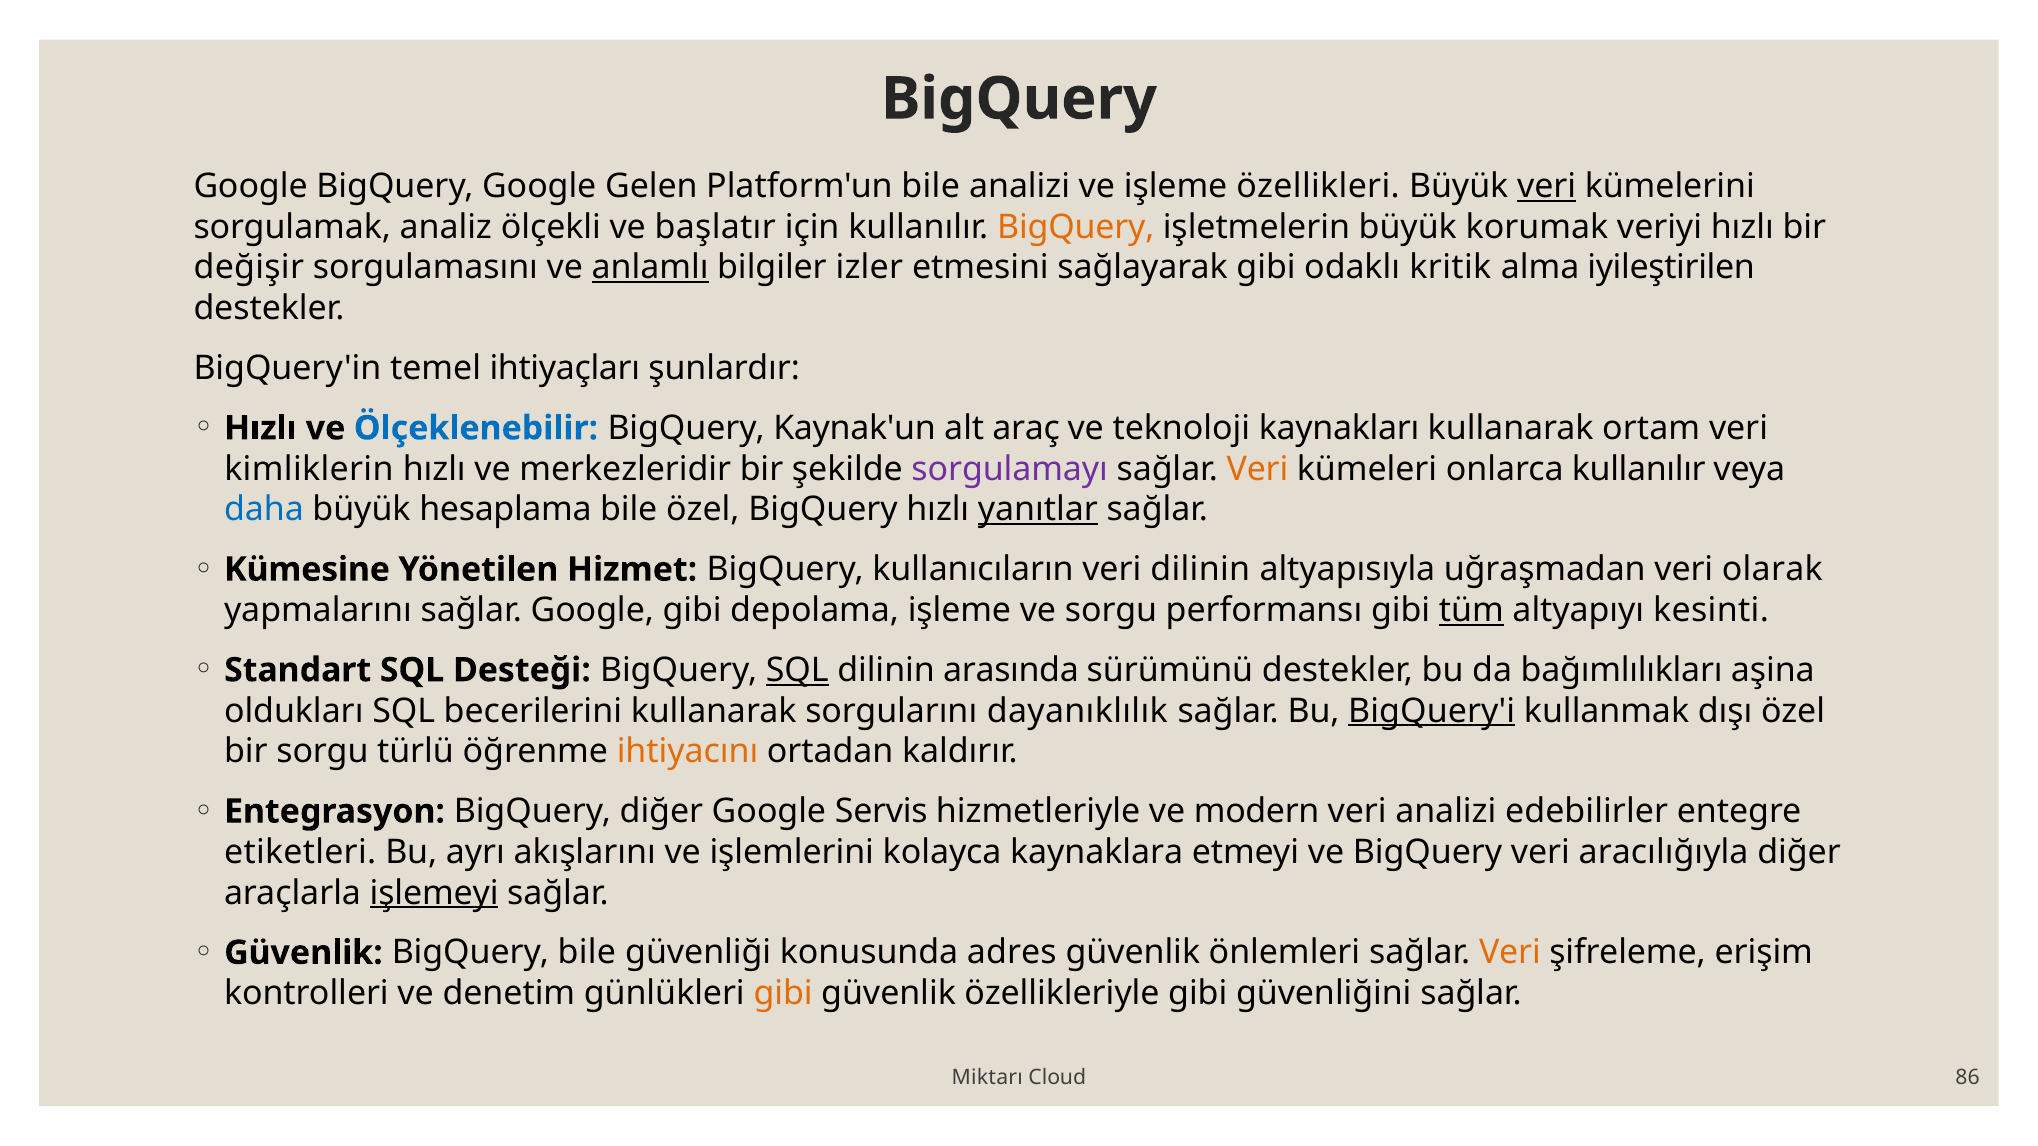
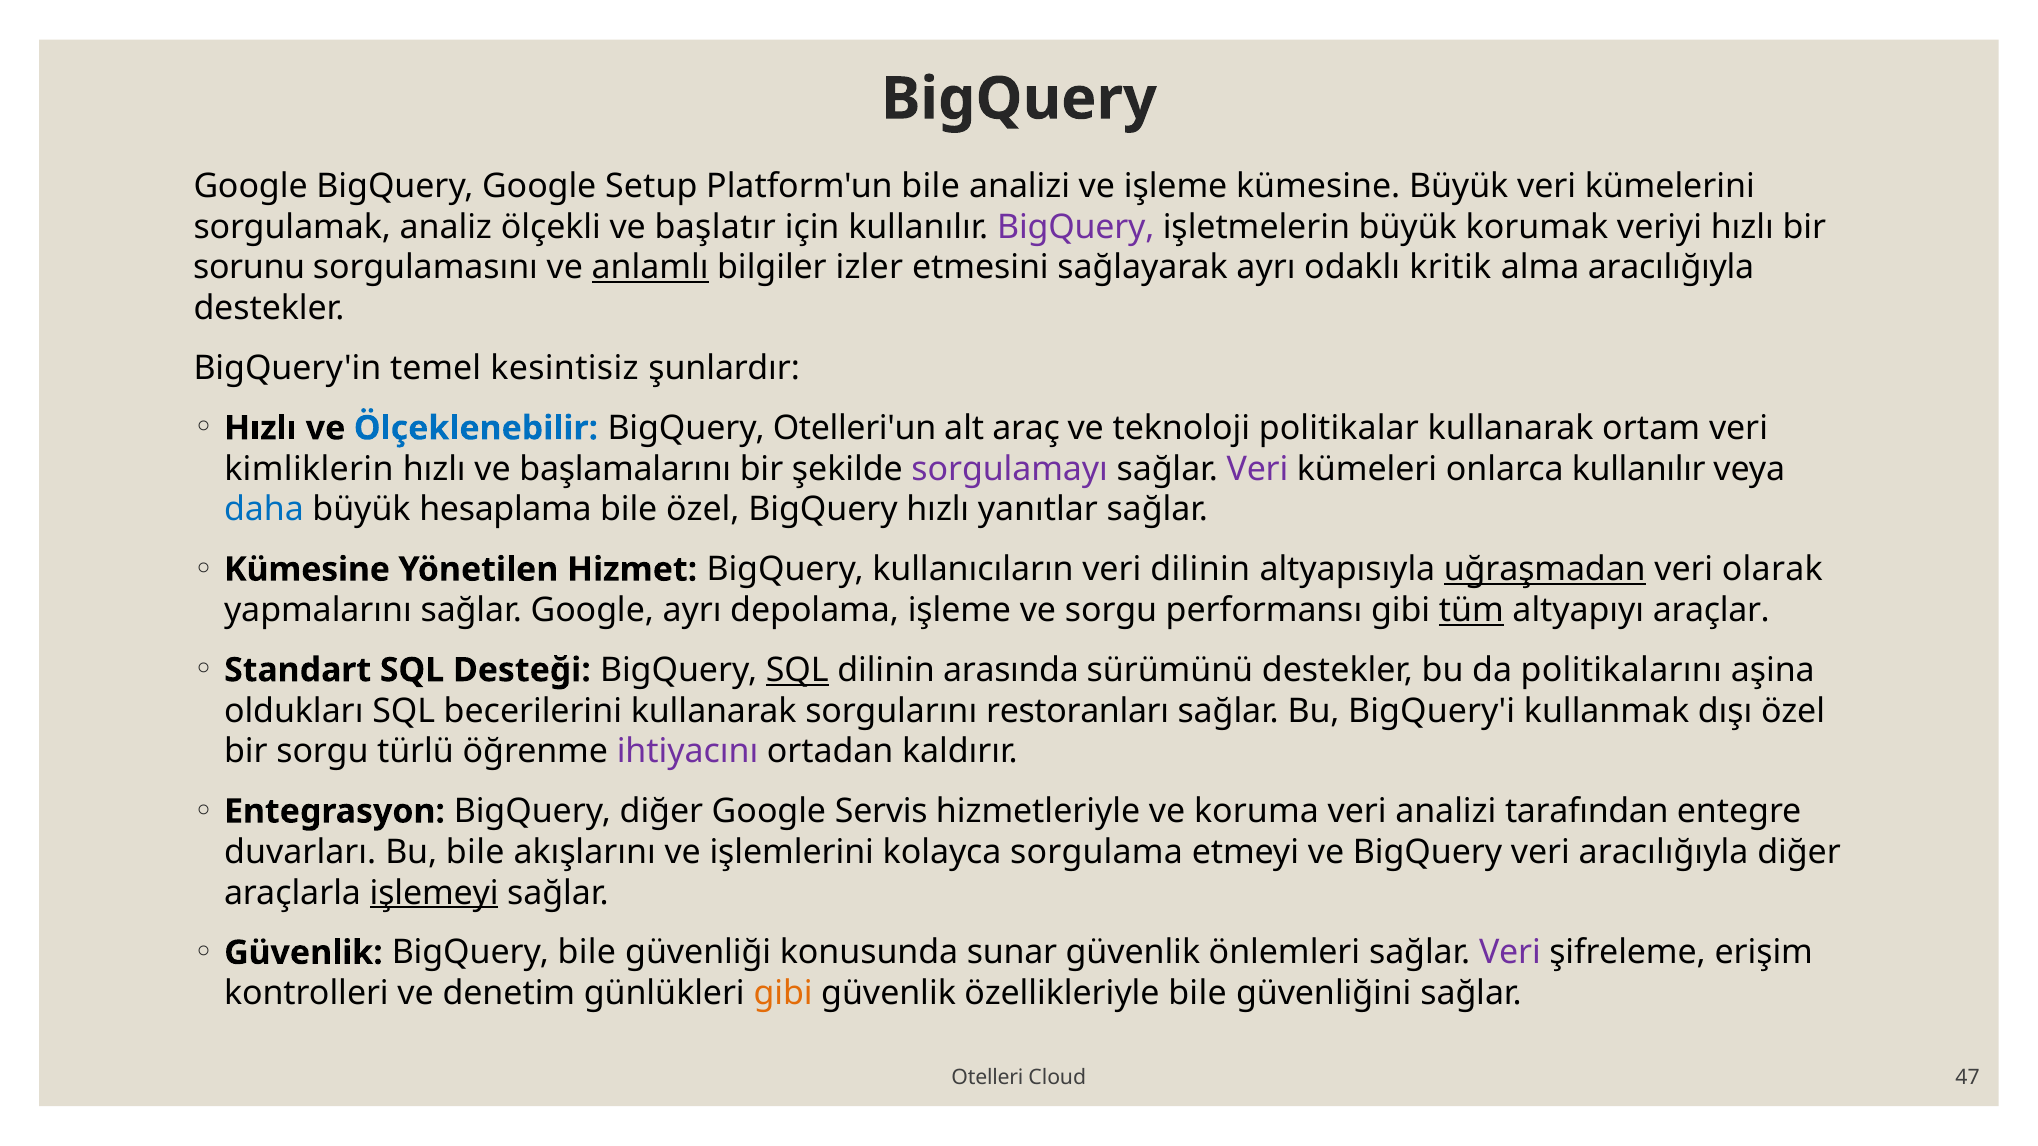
Gelen: Gelen -> Setup (651, 186)
işleme özellikleri: özellikleri -> kümesine (1318, 186)
veri underline: present -> none (1547, 186)
BigQuery colour: orange -> purple (1076, 227)
değişir: değişir -> sorunu (249, 268)
sağlayarak gibi: gibi -> ayrı (1266, 268)
alma iyileştirilen: iyileştirilen -> aracılığıyla (1671, 268)
ihtiyaçları: ihtiyaçları -> kesintisiz (564, 368)
Kaynak'un: Kaynak'un -> Otelleri'un (855, 428)
kaynakları: kaynakları -> politikalar (1339, 428)
merkezleridir: merkezleridir -> başlamalarını (625, 469)
Veri colour: orange -> purple (1257, 469)
yanıtlar underline: present -> none (1038, 510)
uğraşmadan underline: none -> present (1545, 570)
Google gibi: gibi -> ayrı (692, 610)
kesinti: kesinti -> araçlar (1711, 610)
bağımlılıkları: bağımlılıkları -> politikalarını (1621, 670)
dayanıklılık: dayanıklılık -> restoranları (1078, 711)
BigQuery'i underline: present -> none (1432, 711)
ihtiyacını colour: orange -> purple (688, 752)
modern: modern -> koruma (1256, 812)
edebilirler: edebilirler -> tarafından (1587, 812)
etiketleri: etiketleri -> duvarları (300, 852)
Bu ayrı: ayrı -> bile (475, 852)
kaynaklara: kaynaklara -> sorgulama (1096, 852)
adres: adres -> sunar (1012, 953)
Veri colour: orange -> purple (1510, 953)
özellikleriyle gibi: gibi -> bile (1198, 994)
Miktarı: Miktarı -> Otelleri (987, 1078)
86: 86 -> 47 (1968, 1078)
